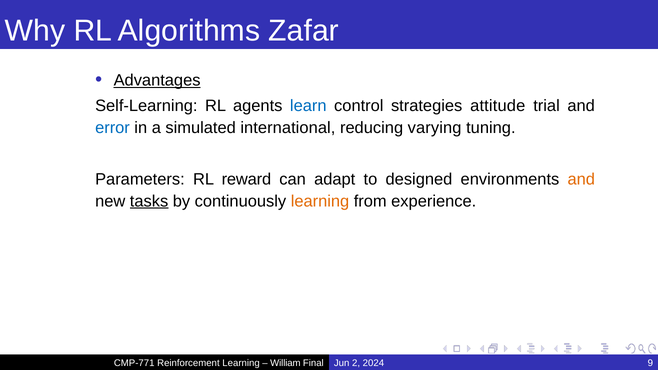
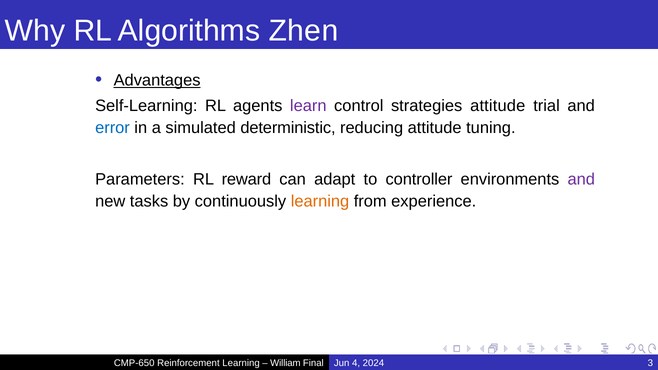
Zafar: Zafar -> Zhen (304, 31)
learn colour: blue -> purple (308, 106)
international: international -> deterministic (288, 128)
reducing varying: varying -> attitude (435, 128)
designed: designed -> controller (419, 179)
and colour: orange -> purple (581, 179)
tasks underline: present -> none (149, 201)
CMP-771: CMP-771 -> CMP-650 (134, 363)
2: 2 -> 4 (356, 363)
9: 9 -> 3 (650, 363)
